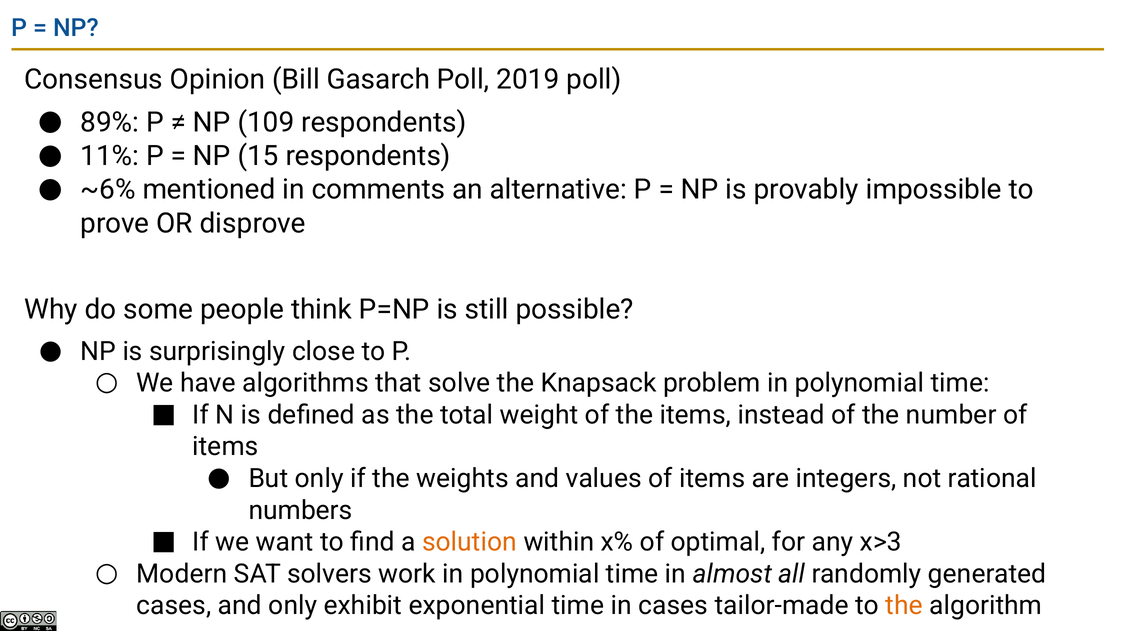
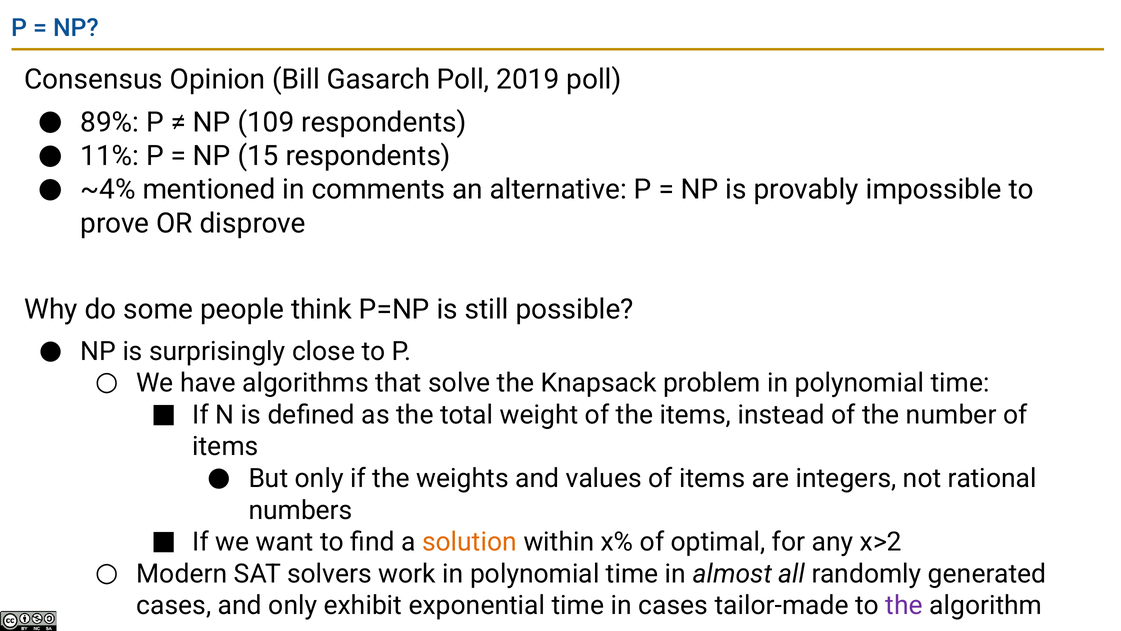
~6%: ~6% -> ~4% (108, 190)
x>3: x>3 -> x>2 (881, 542)
the colour: orange -> purple (904, 605)
